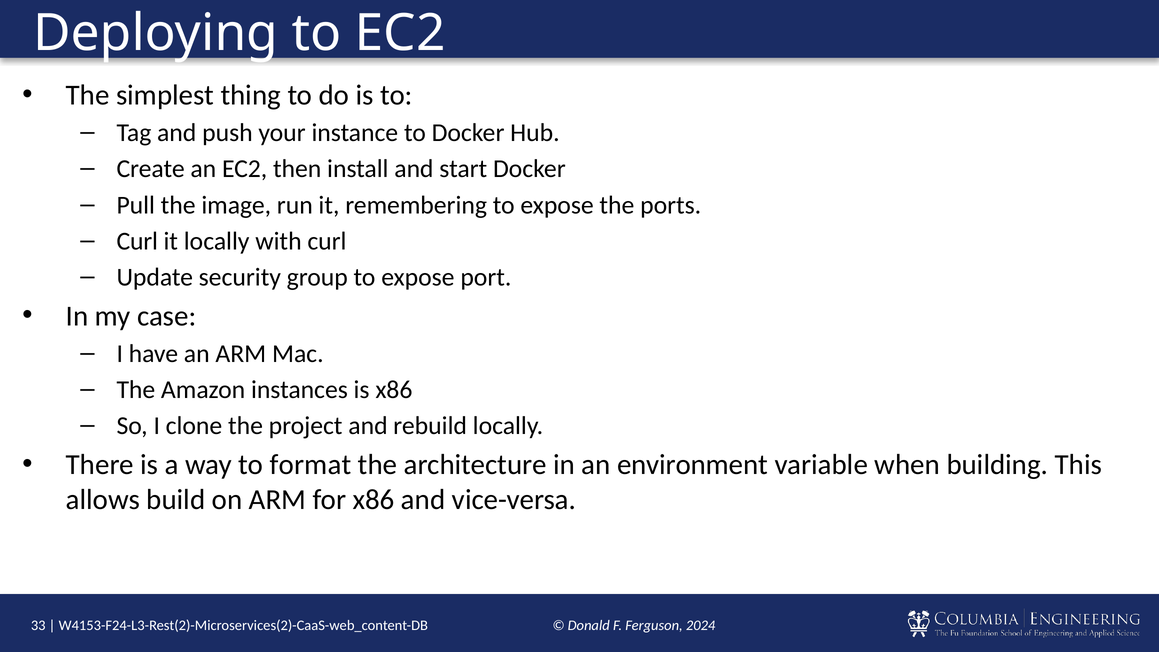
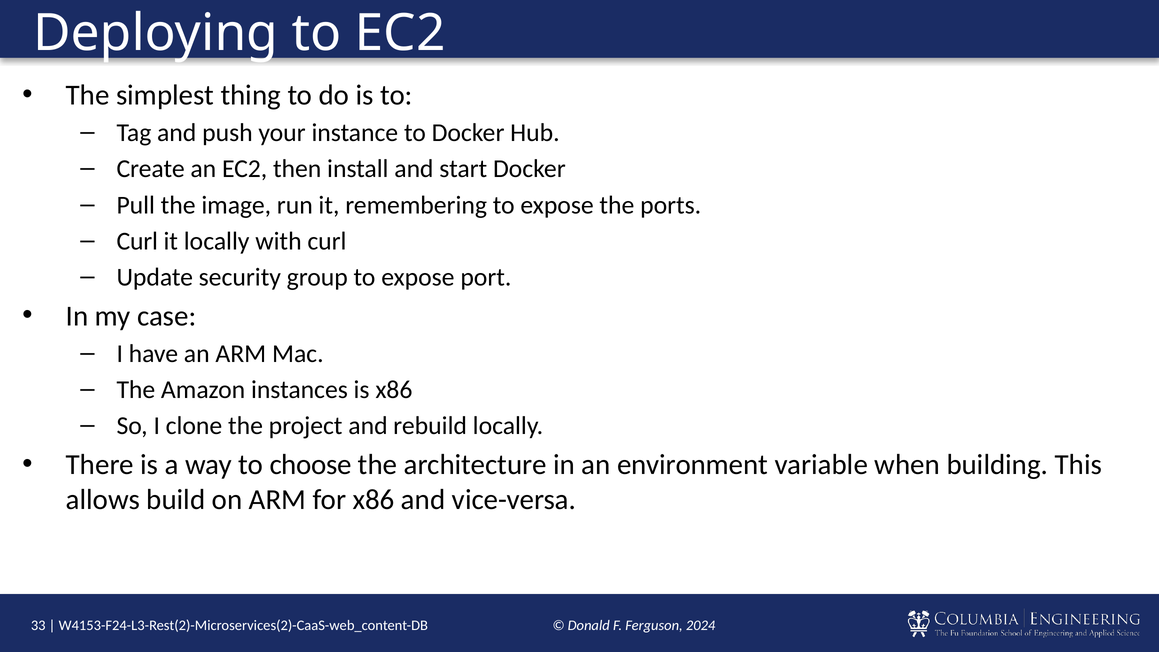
format: format -> choose (311, 465)
